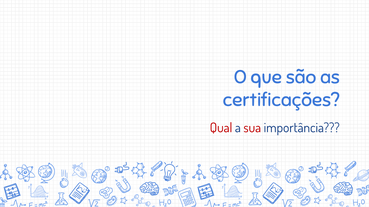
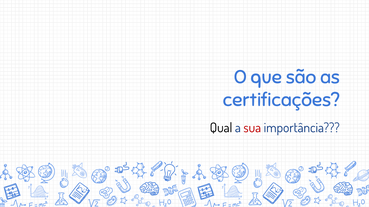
Qual colour: red -> black (221, 128)
